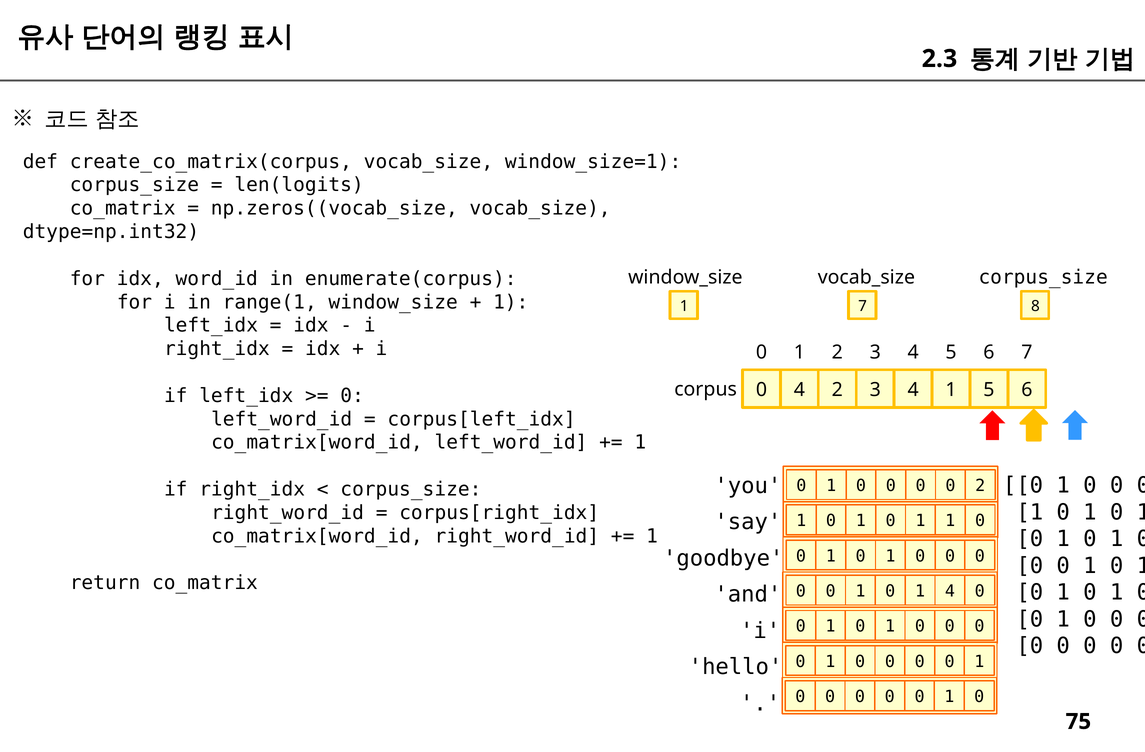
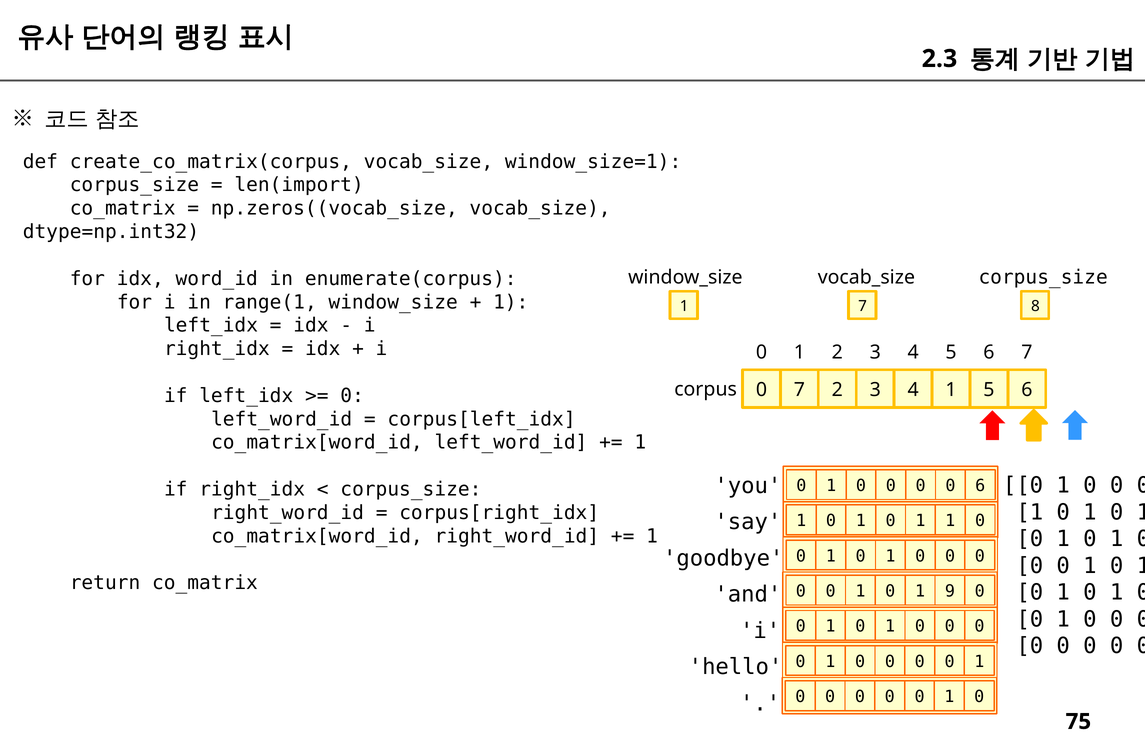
len(logits: len(logits -> len(import (299, 185)
0 4: 4 -> 7 (799, 390)
0 2: 2 -> 6 (980, 486)
1 4: 4 -> 9 (950, 591)
